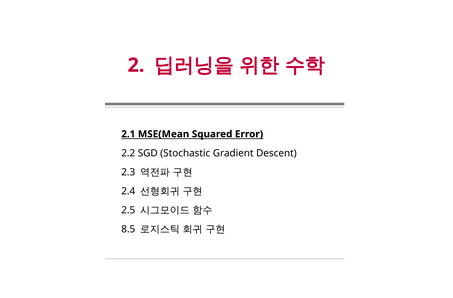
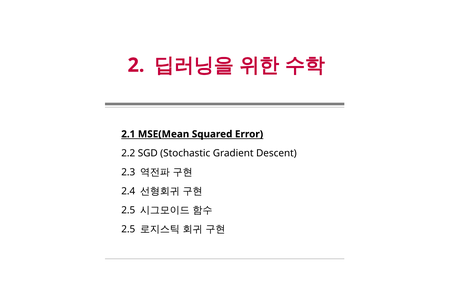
8.5: 8.5 -> 2.5 (128, 229)
